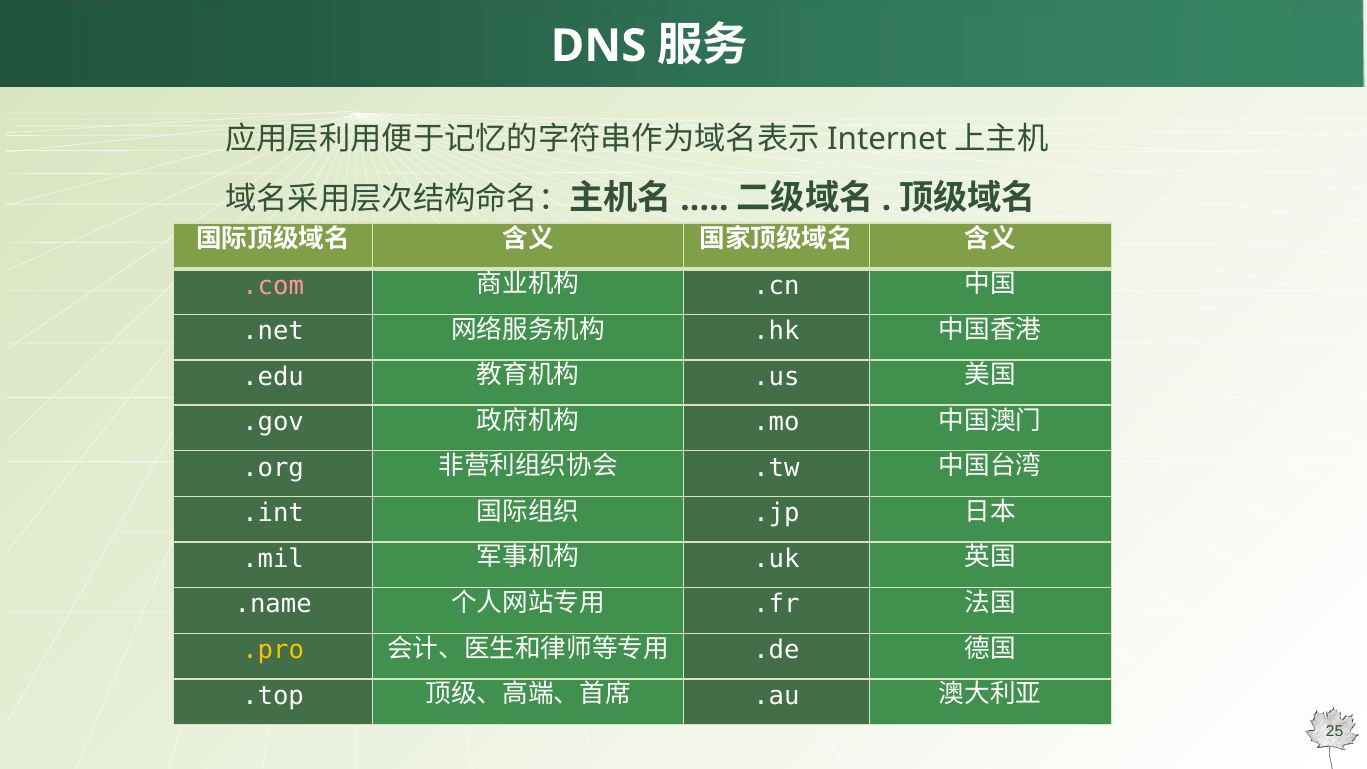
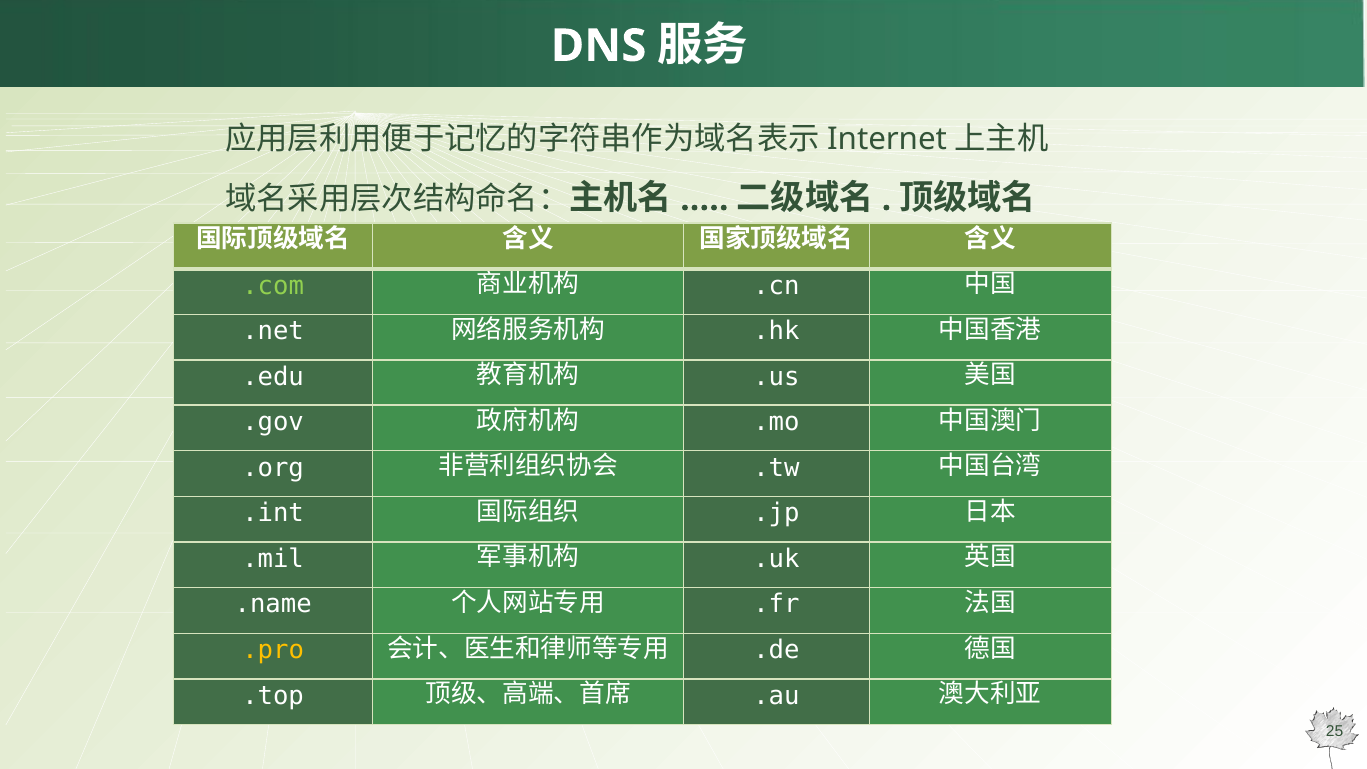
.com colour: pink -> light green (273, 286)
